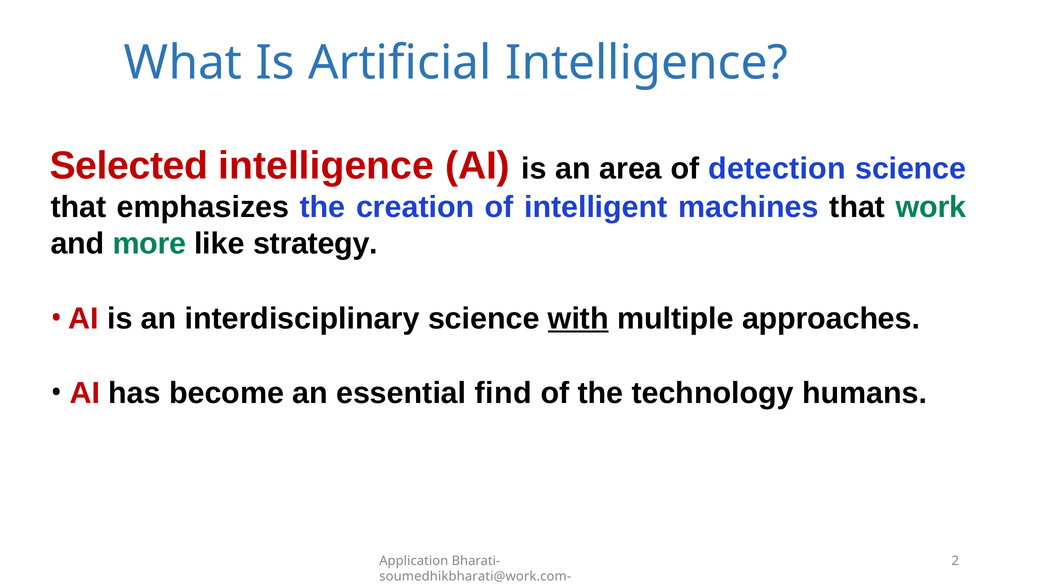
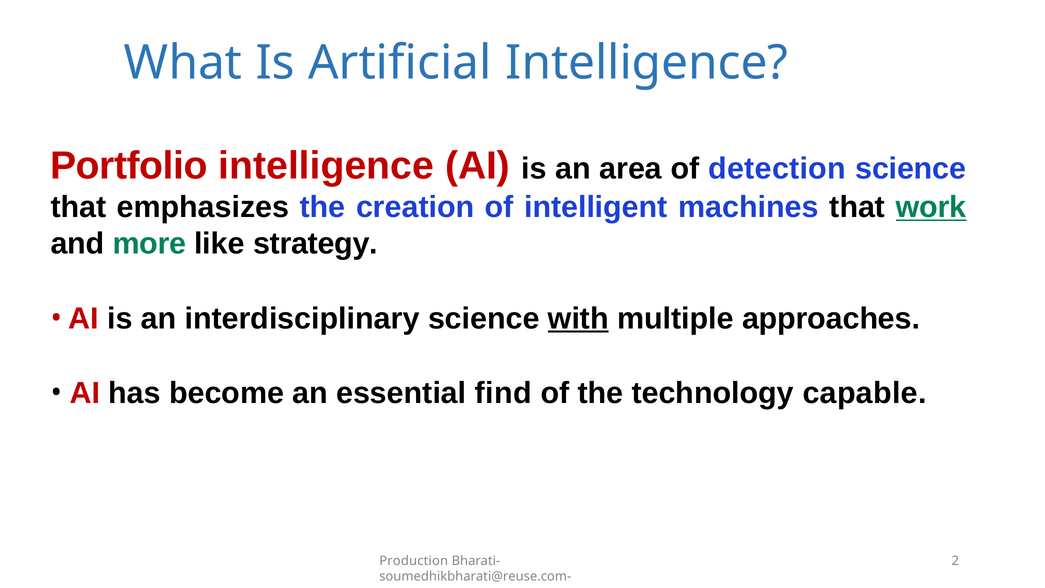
Selected: Selected -> Portfolio (129, 166)
work underline: none -> present (931, 207)
humans: humans -> capable (865, 393)
Application: Application -> Production (414, 561)
soumedhikbharati@work.com-: soumedhikbharati@work.com- -> soumedhikbharati@reuse.com- (475, 576)
